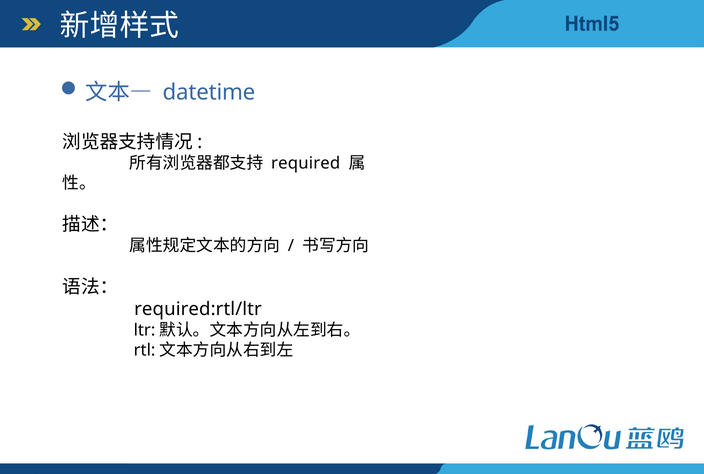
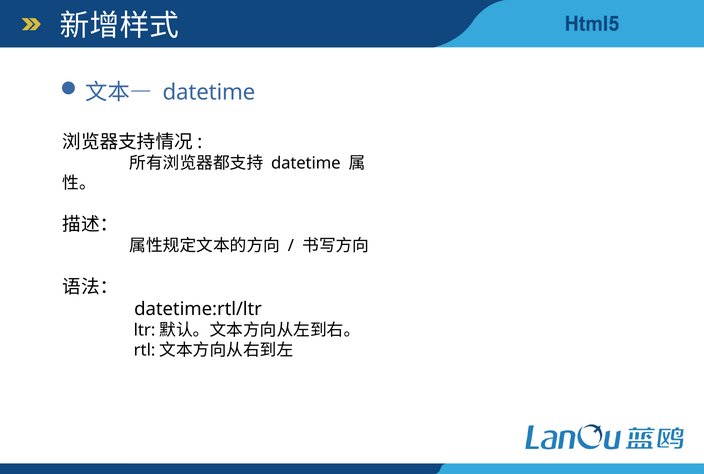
required: required -> datetime (306, 163)
required:rtl/ltr: required:rtl/ltr -> datetime:rtl/ltr (198, 310)
